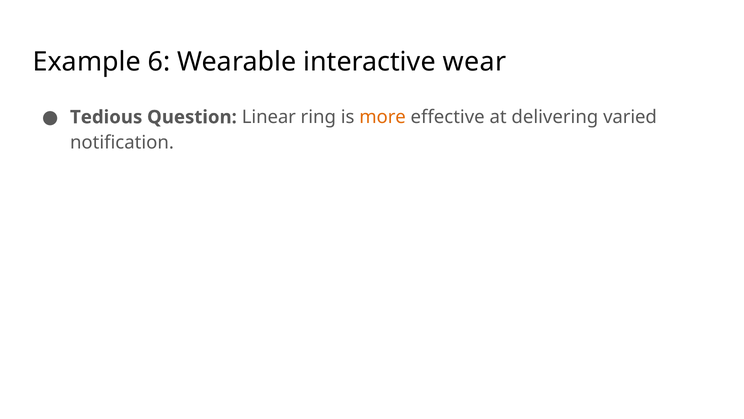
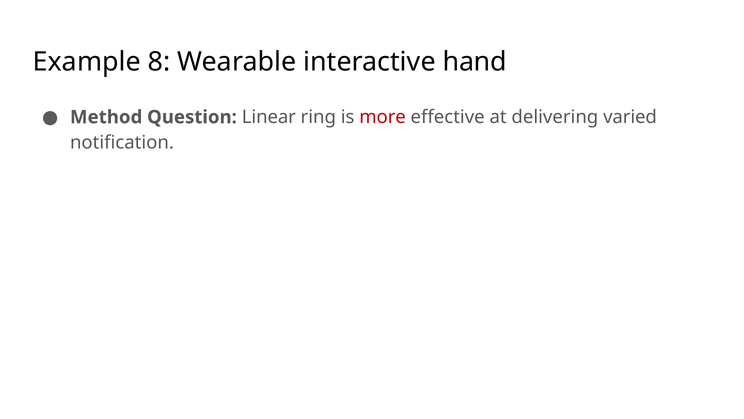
6: 6 -> 8 (159, 62)
wear: wear -> hand (475, 62)
Tedious: Tedious -> Method (106, 117)
more colour: orange -> red (383, 117)
